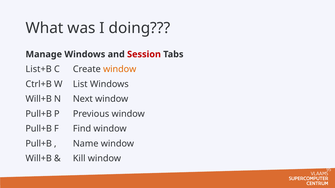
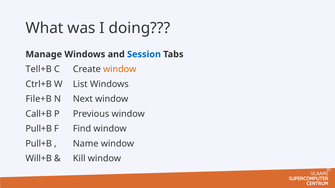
Session colour: red -> blue (144, 54)
List+B: List+B -> Tell+B (39, 69)
Will+B: Will+B -> File+B (39, 99)
Pull+B: Pull+B -> Call+B (39, 114)
